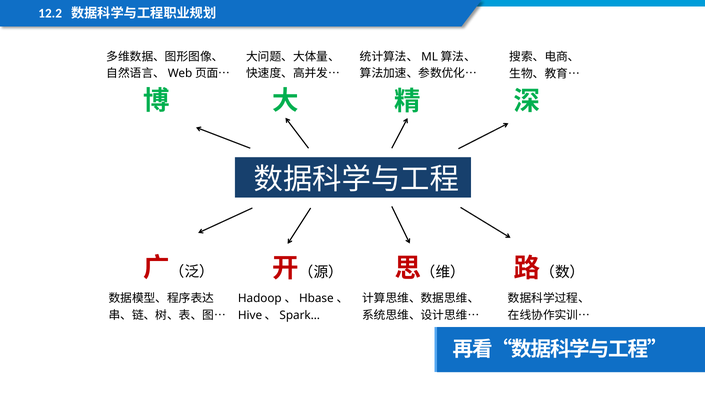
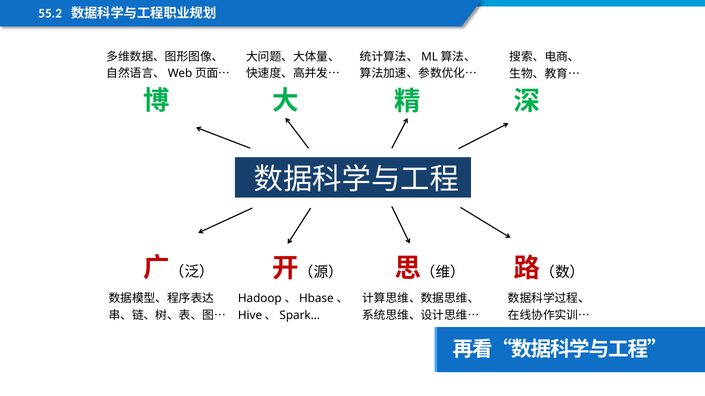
12.2: 12.2 -> 55.2 (50, 14)
